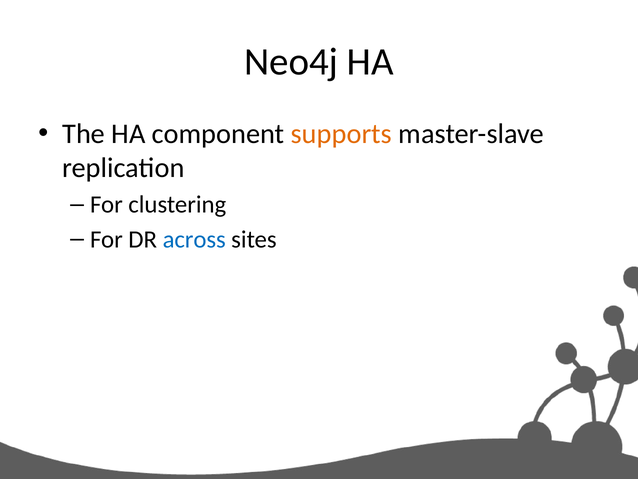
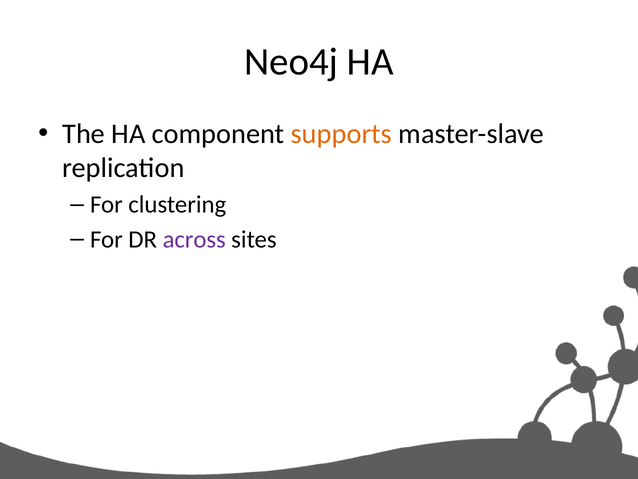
across colour: blue -> purple (194, 239)
